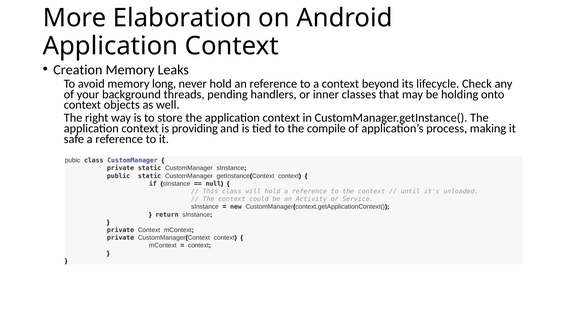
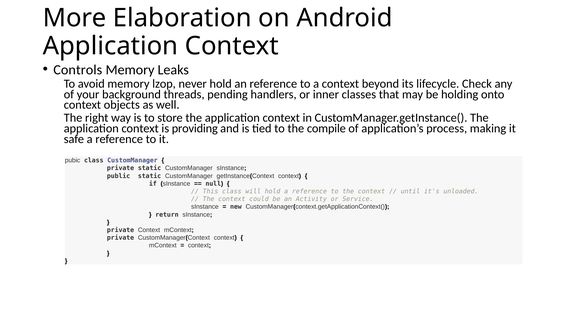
Creation: Creation -> Controls (78, 70)
long: long -> lzop (164, 84)
